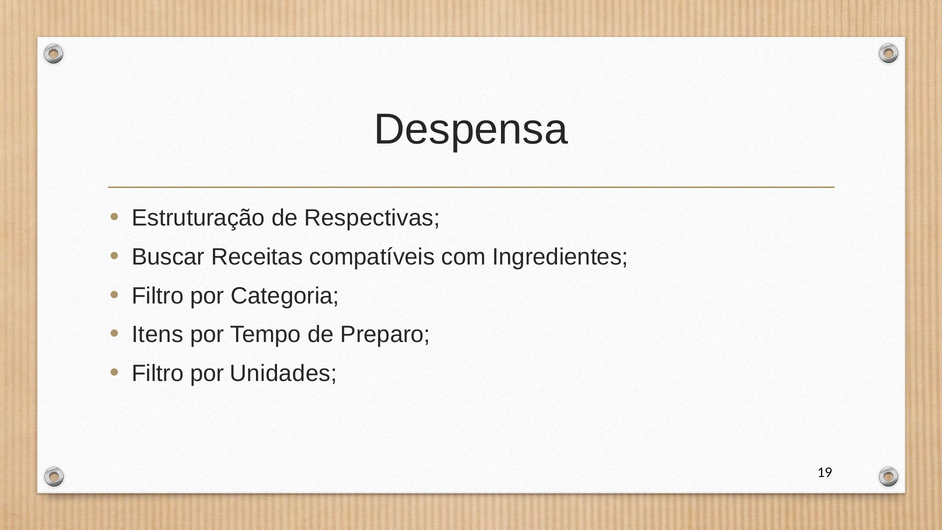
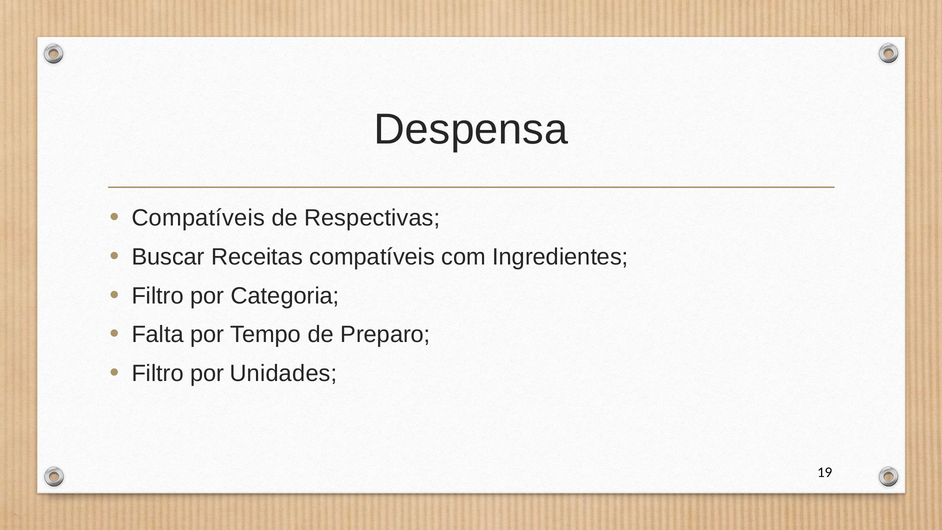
Estruturação: Estruturação -> Compatíveis (198, 218)
Itens: Itens -> Falta (158, 335)
